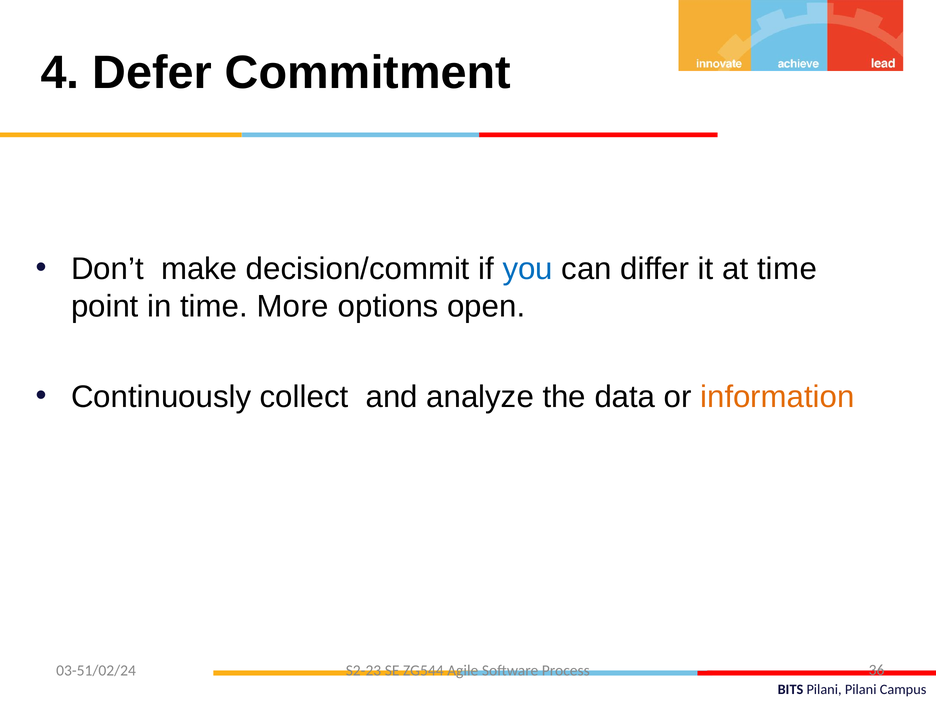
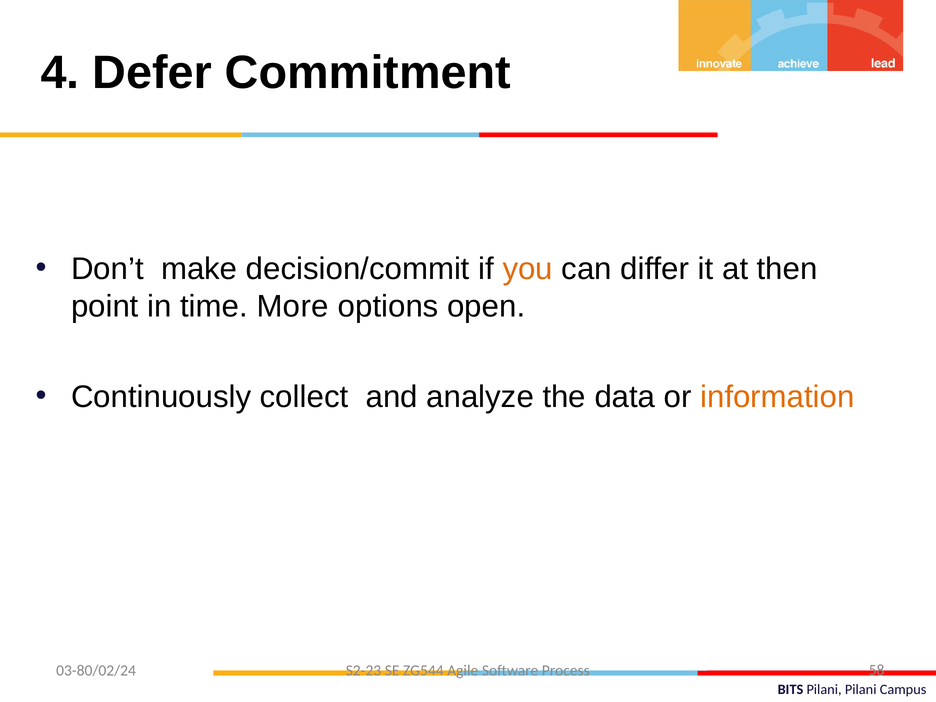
you colour: blue -> orange (528, 269)
at time: time -> then (787, 269)
03-51/02/24: 03-51/02/24 -> 03-80/02/24 (96, 670)
36: 36 -> 58 (877, 670)
